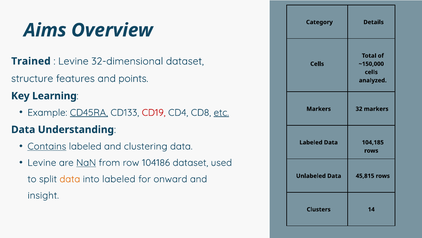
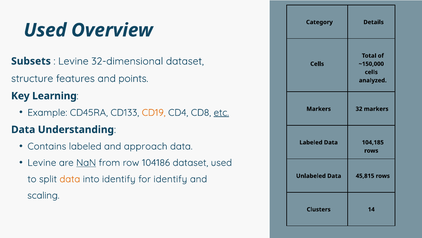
Aims: Aims -> Used (45, 30)
Trained: Trained -> Subsets (31, 61)
CD45RA underline: present -> none (89, 112)
CD19 colour: red -> orange (154, 112)
Contains underline: present -> none (47, 146)
clustering: clustering -> approach (146, 146)
into labeled: labeled -> identify (119, 179)
for onward: onward -> identify (170, 179)
insight: insight -> scaling (43, 195)
